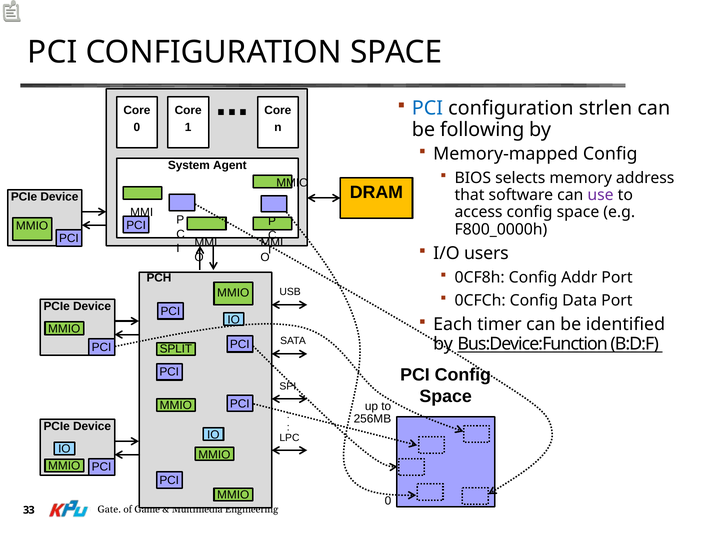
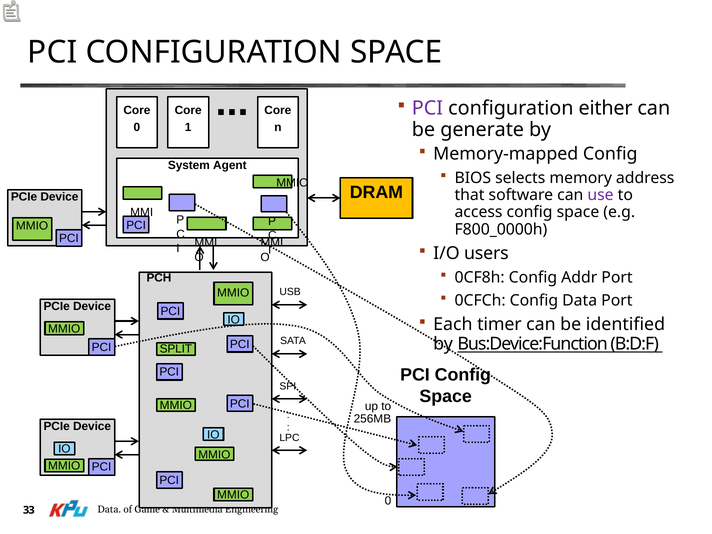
PCI colour: blue -> purple (427, 108)
strlen: strlen -> either (606, 108)
following: following -> generate (482, 130)
Gate: Gate -> Data (109, 509)
